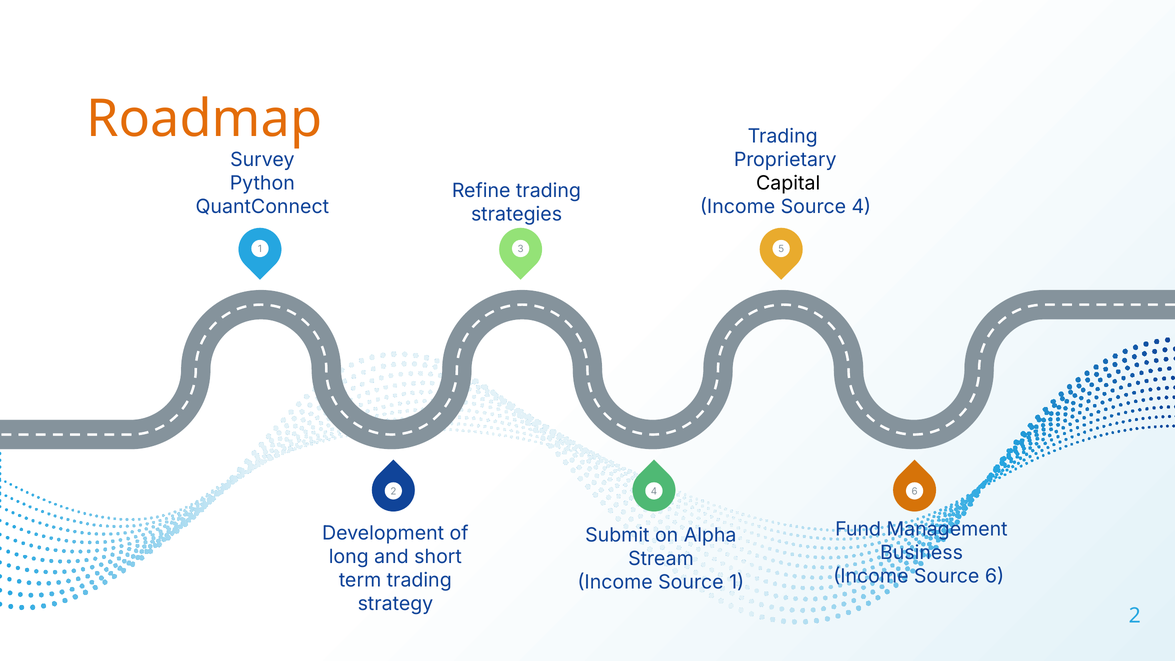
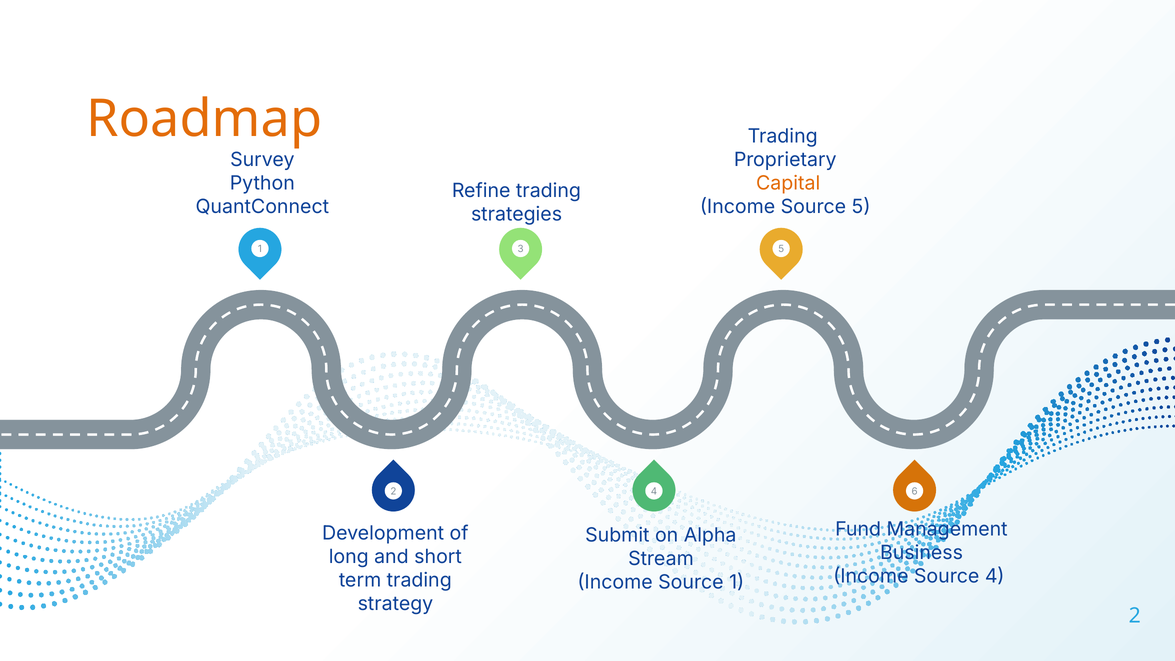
Capital colour: black -> orange (788, 183)
Source 4: 4 -> 5 (861, 207)
Source 6: 6 -> 4 (995, 576)
